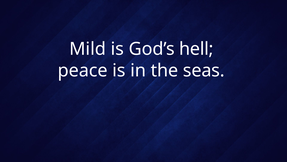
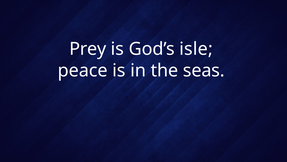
Mild: Mild -> Prey (88, 49)
hell: hell -> isle (196, 49)
